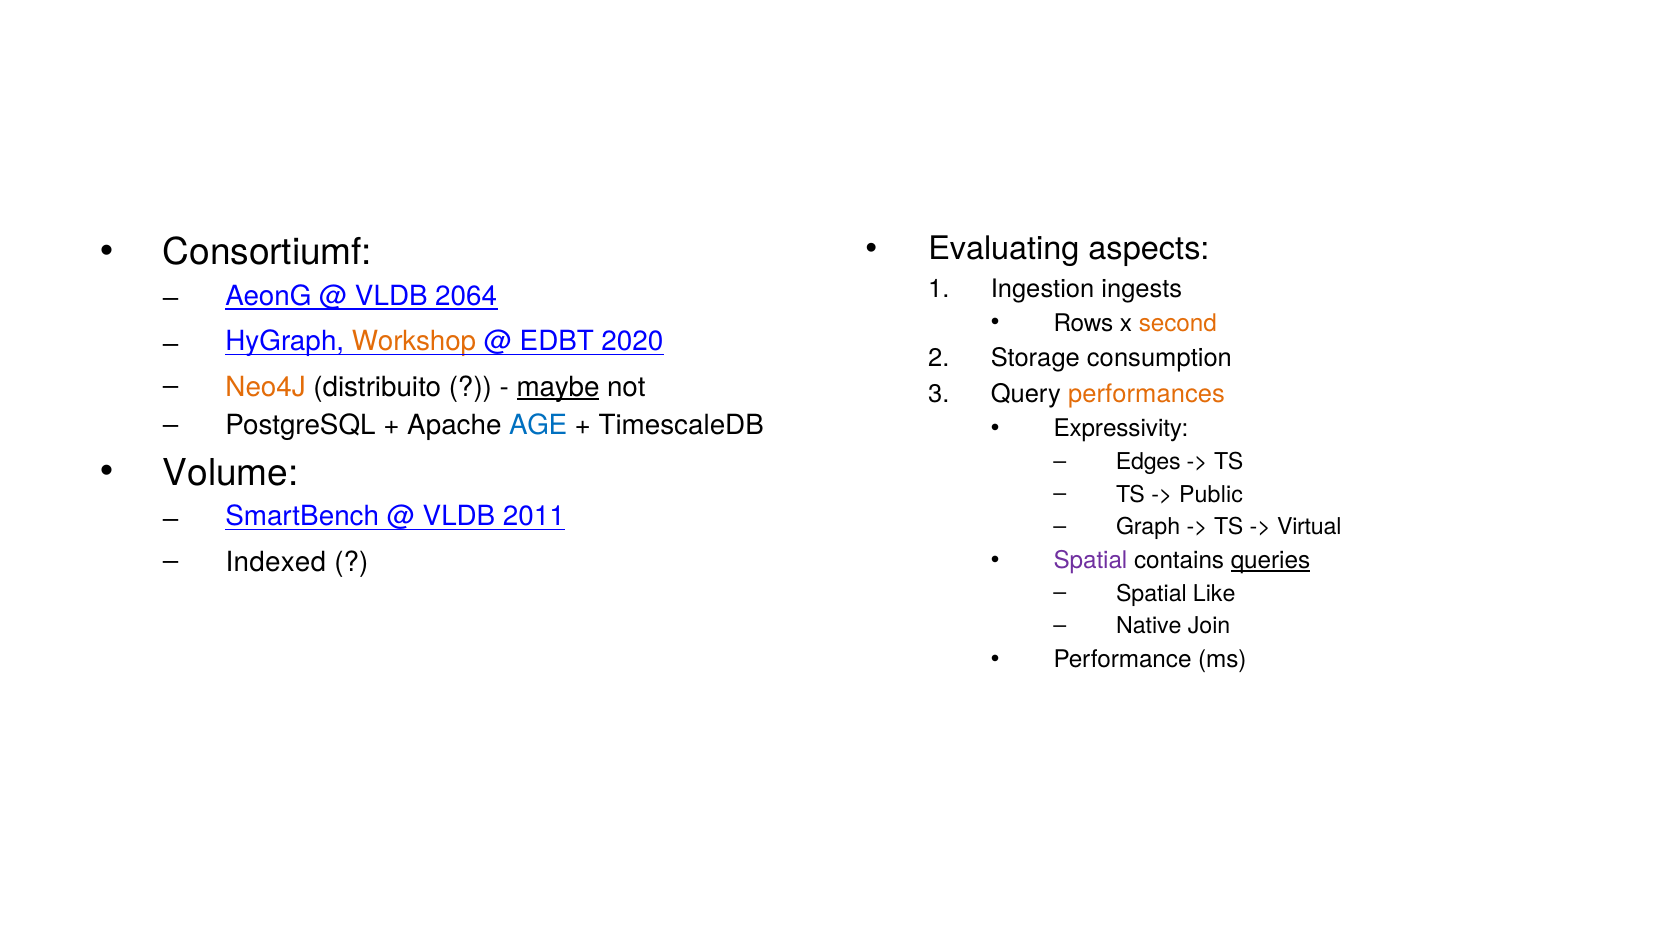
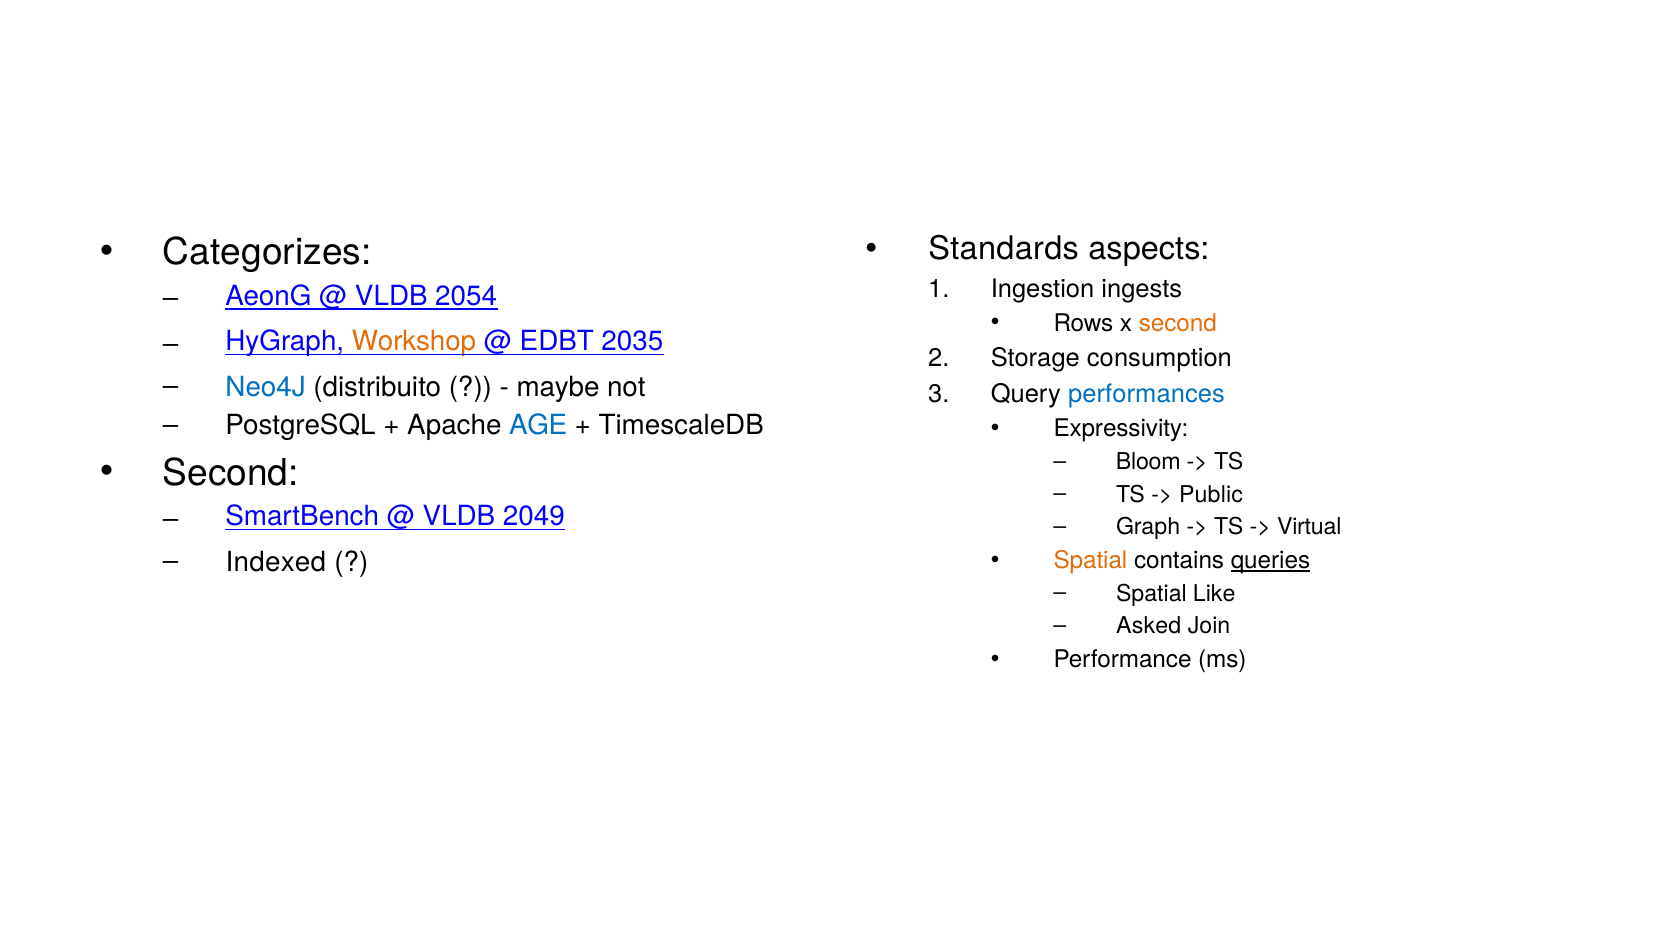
Evaluating: Evaluating -> Standards (1004, 249)
Consortiumf: Consortiumf -> Categorizes (267, 252)
2064: 2064 -> 2054 (466, 296)
2020: 2020 -> 2035 (632, 342)
Neo4J colour: orange -> blue (266, 387)
maybe underline: present -> none (558, 387)
performances colour: orange -> blue (1147, 394)
Edges: Edges -> Bloom (1148, 462)
Volume: Volume -> Second (231, 473)
2011: 2011 -> 2049 (534, 517)
Spatial colour: purple -> orange (1090, 561)
Native: Native -> Asked (1149, 626)
